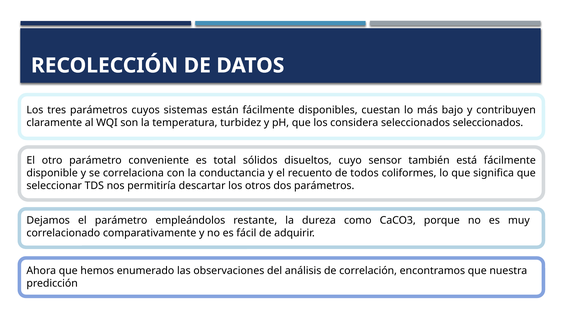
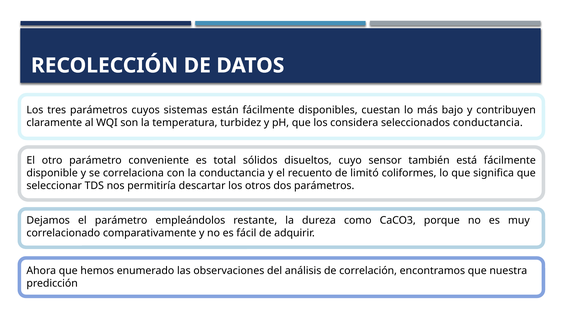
seleccionados seleccionados: seleccionados -> conductancia (488, 123)
todos: todos -> limitó (365, 173)
